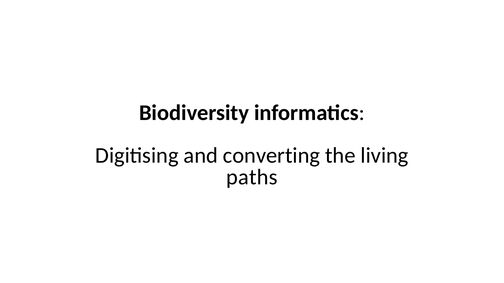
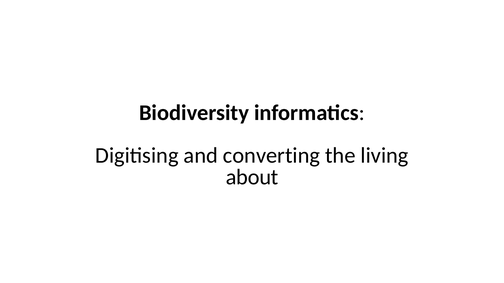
paths: paths -> about (252, 177)
